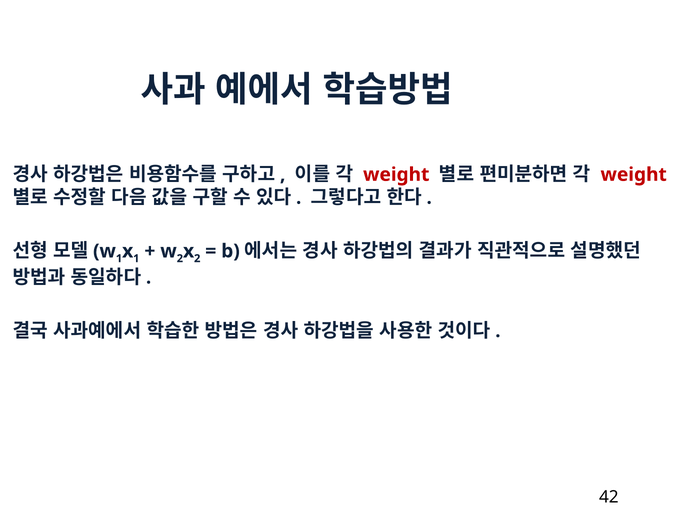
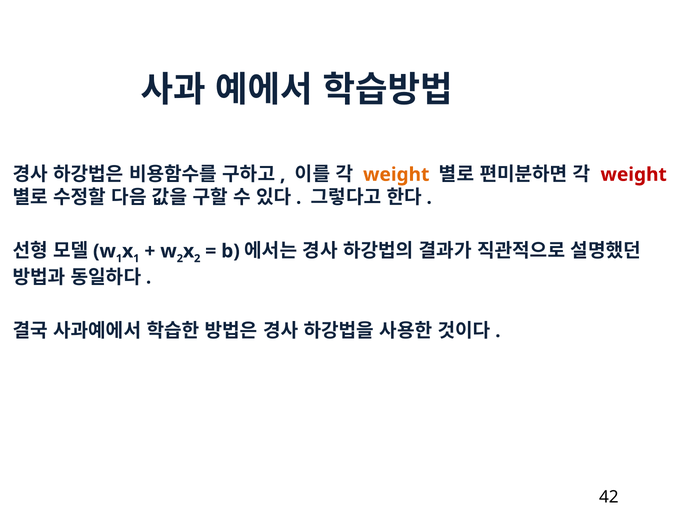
weight colour: red -> orange (396, 175)
